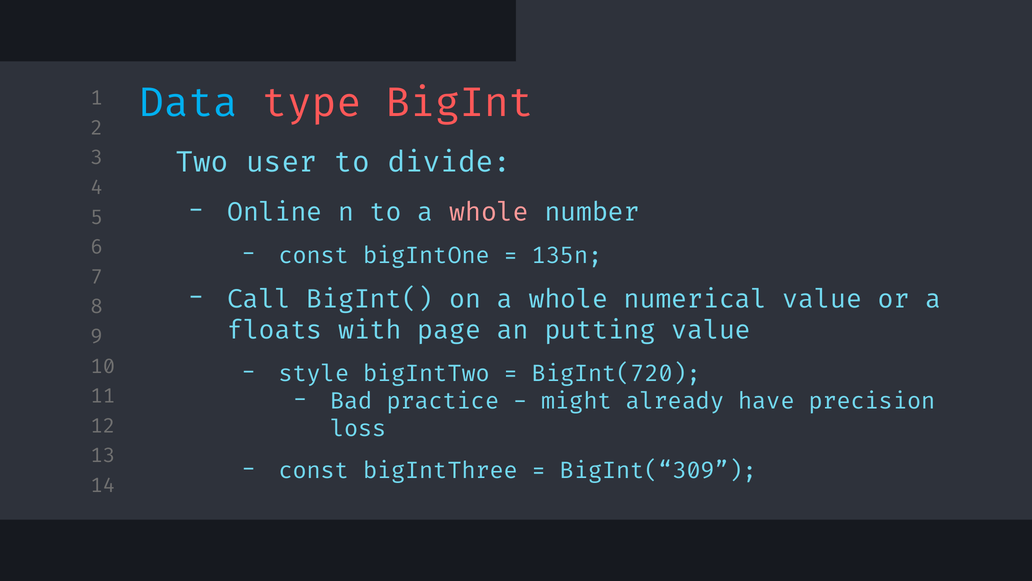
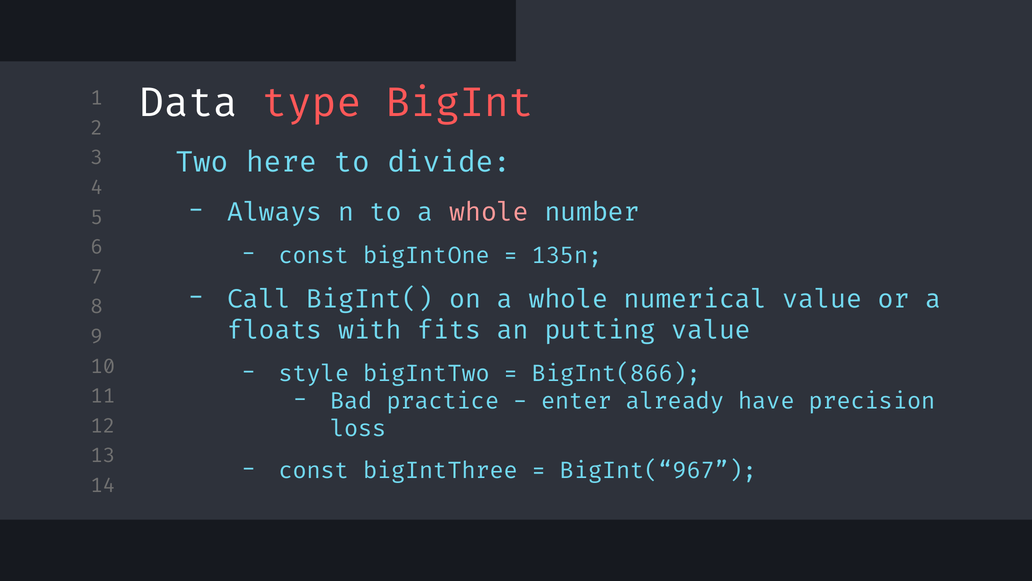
Data colour: light blue -> white (189, 103)
user: user -> here (282, 162)
Online: Online -> Always (275, 212)
page: page -> fits (449, 330)
BigInt(720: BigInt(720 -> BigInt(866 (616, 373)
might: might -> enter (577, 401)
BigInt(“309: BigInt(“309 -> BigInt(“967 (659, 470)
